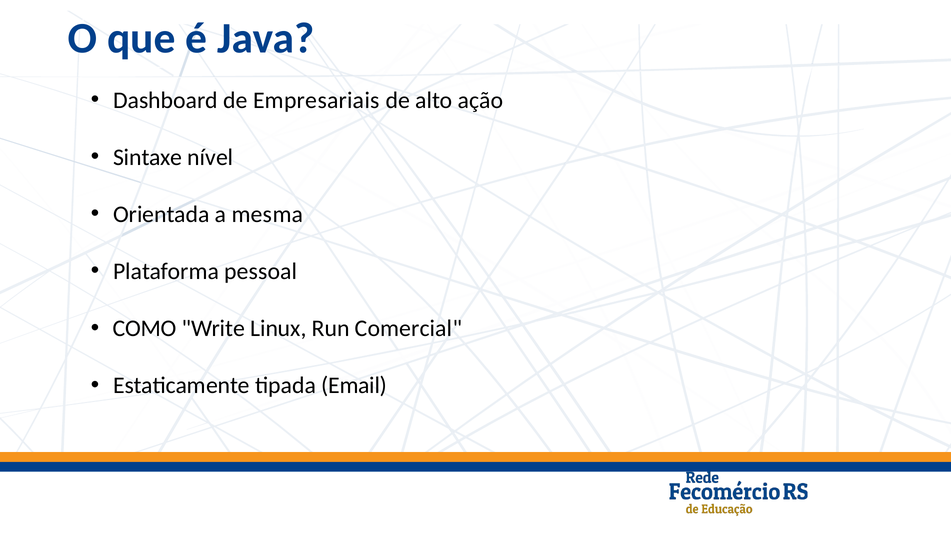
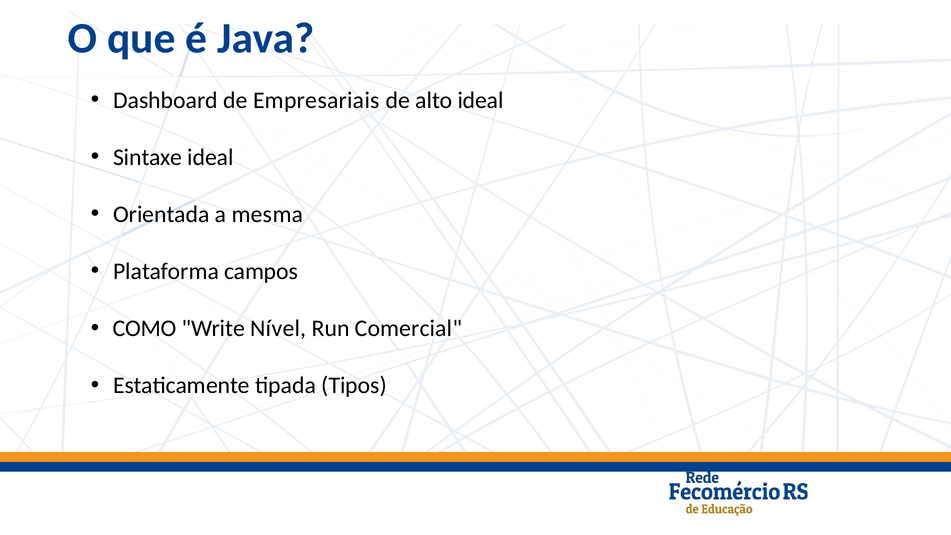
alto ação: ação -> ideal (481, 100)
Sintaxe nível: nível -> ideal (210, 157)
pessoal: pessoal -> campos (261, 271)
Linux: Linux -> Nível (278, 328)
Email: Email -> Tipos (354, 386)
